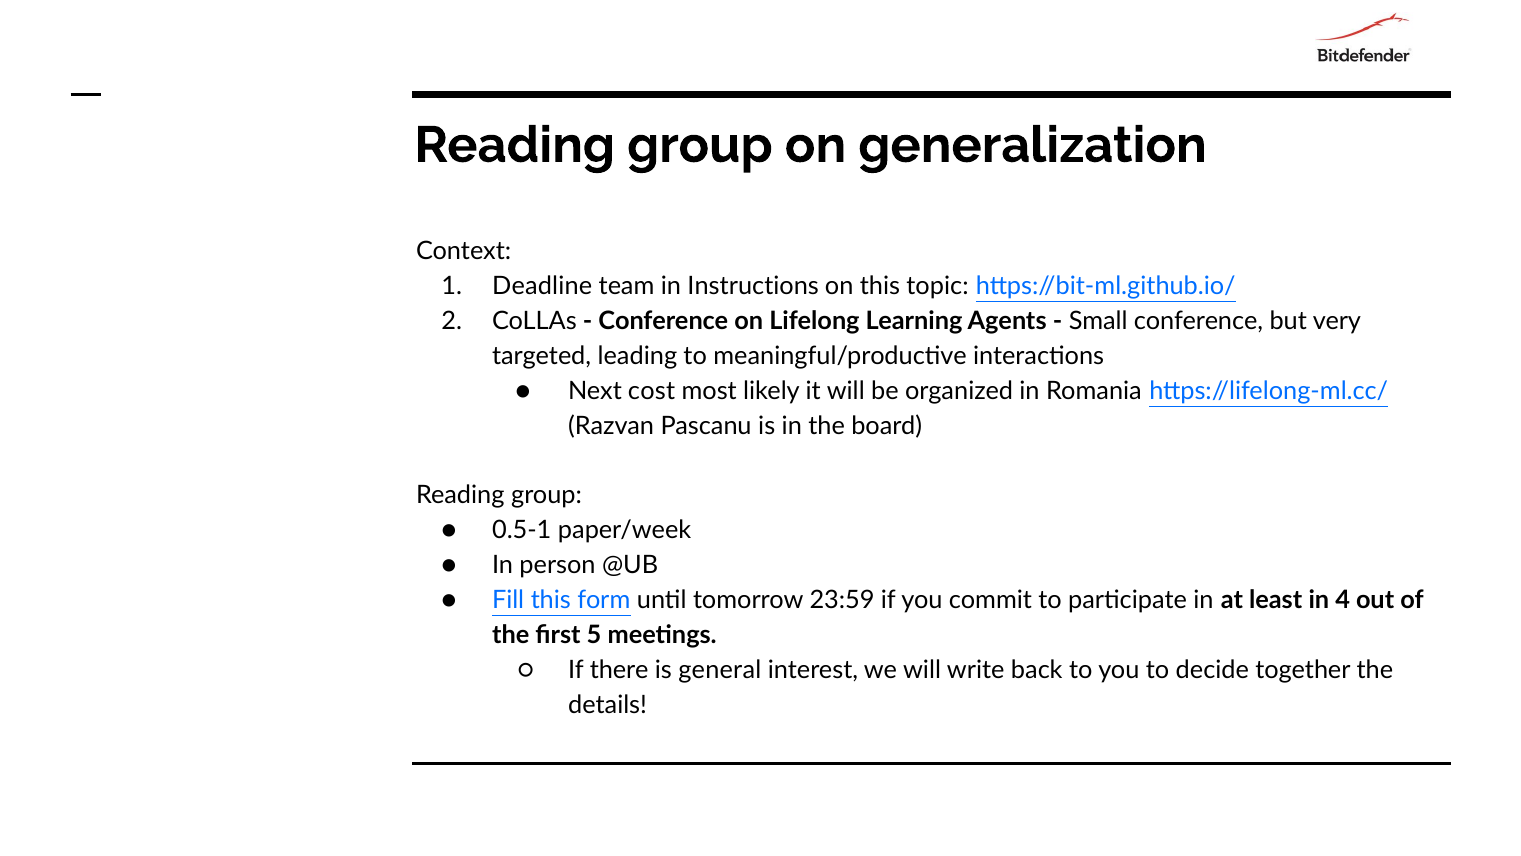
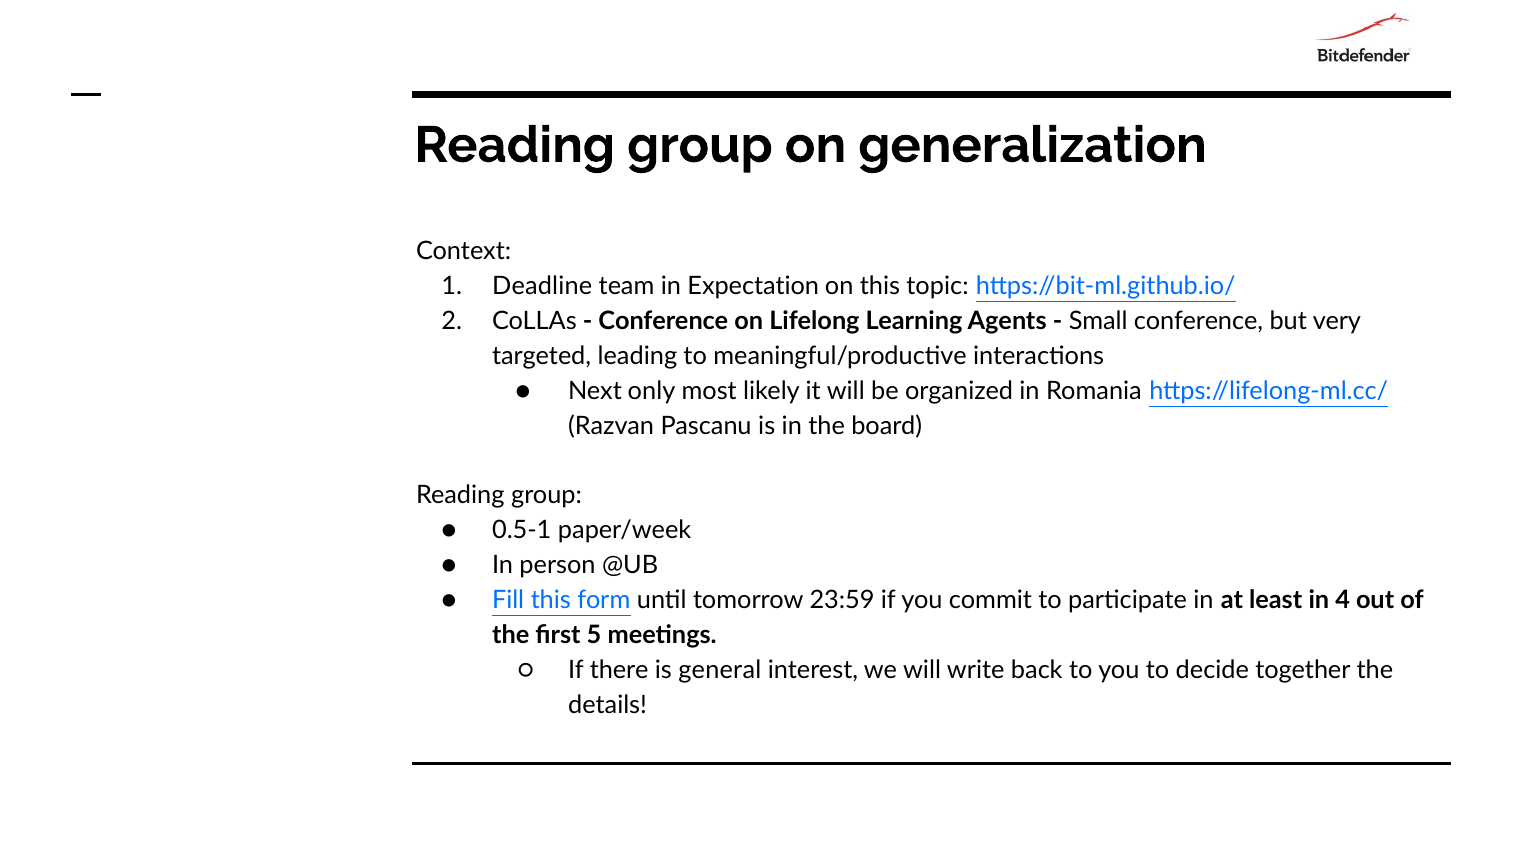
Instructions: Instructions -> Expectation (753, 286)
cost: cost -> only (652, 391)
